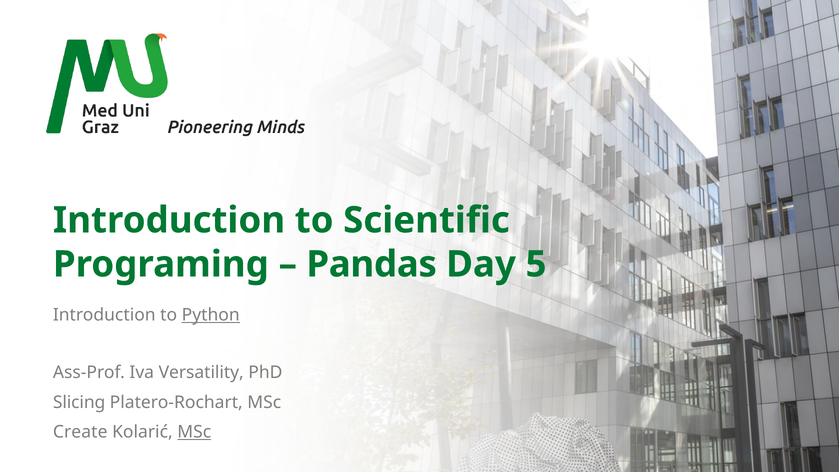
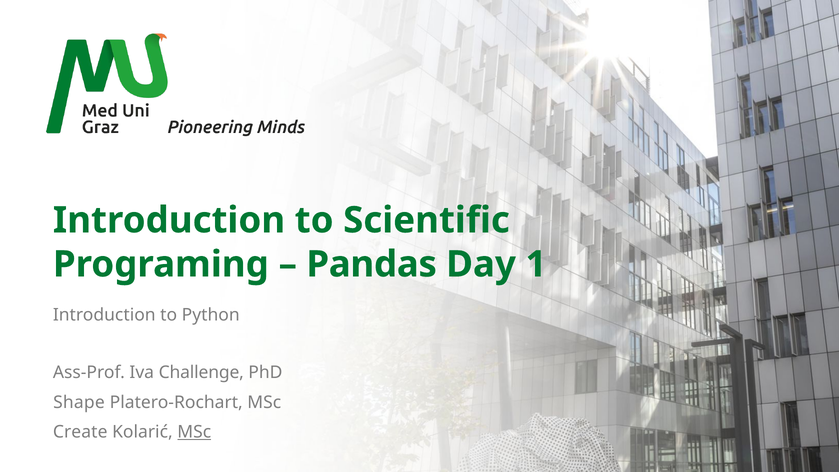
5: 5 -> 1 (536, 264)
Python underline: present -> none (211, 315)
Versatility: Versatility -> Challenge (201, 372)
Slicing: Slicing -> Shape (79, 402)
